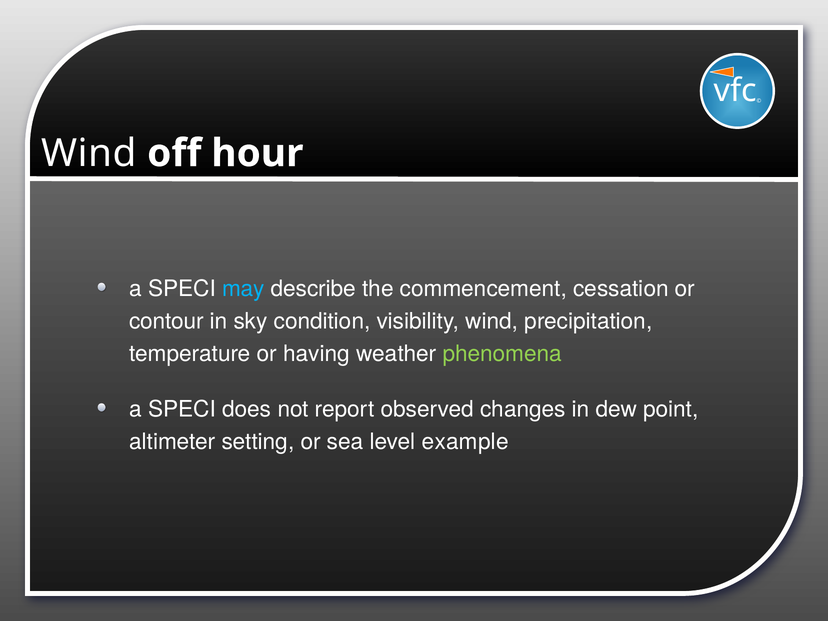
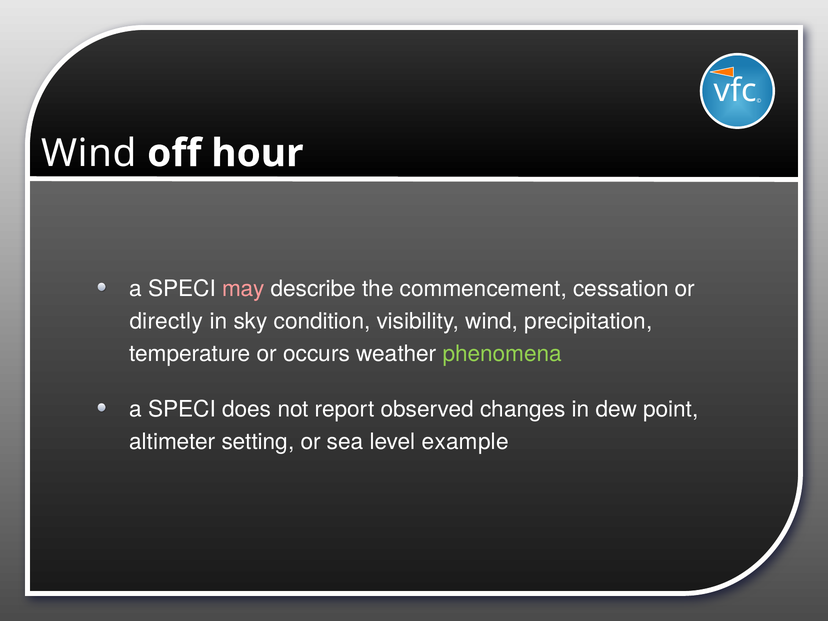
may colour: light blue -> pink (243, 289)
contour: contour -> directly (166, 321)
having: having -> occurs (317, 354)
